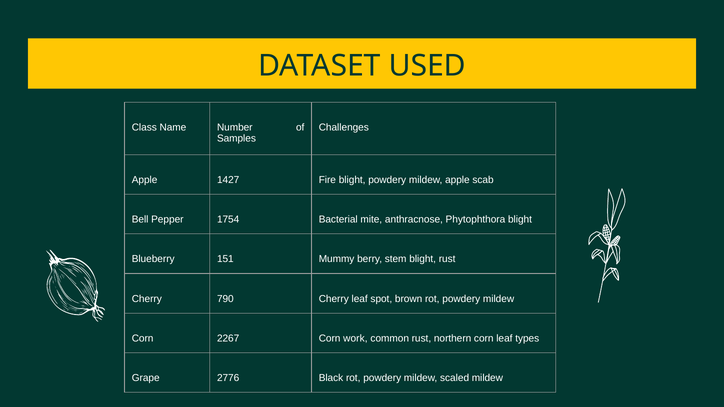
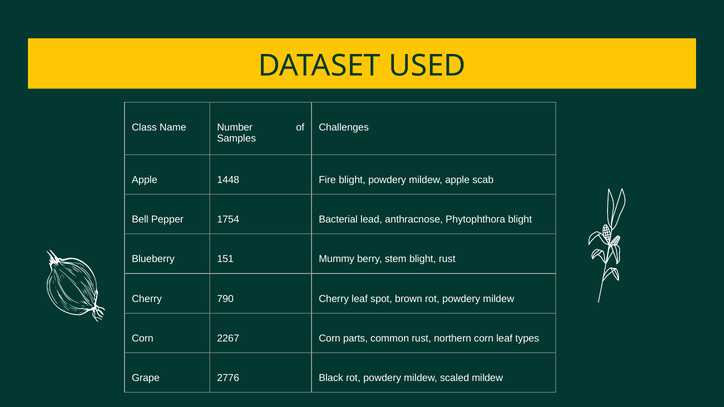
1427: 1427 -> 1448 (228, 180)
mite: mite -> lead (371, 220)
work: work -> parts (355, 338)
